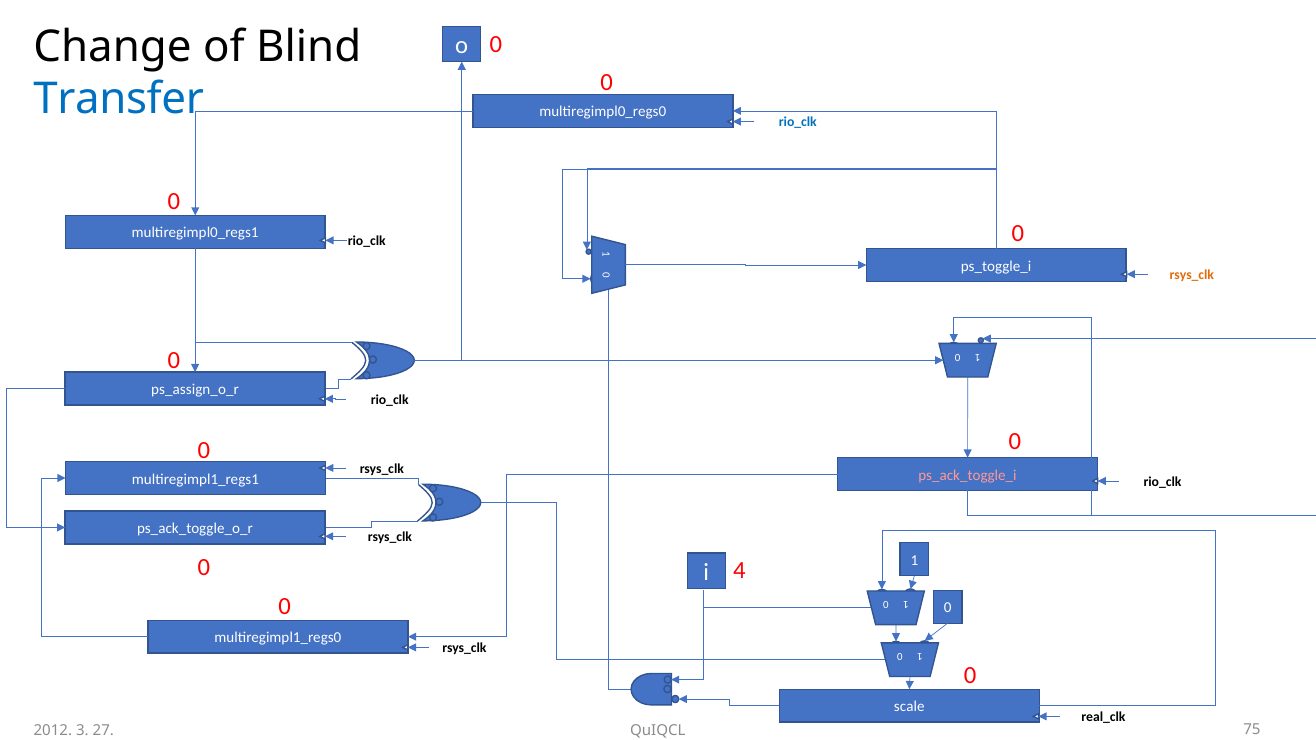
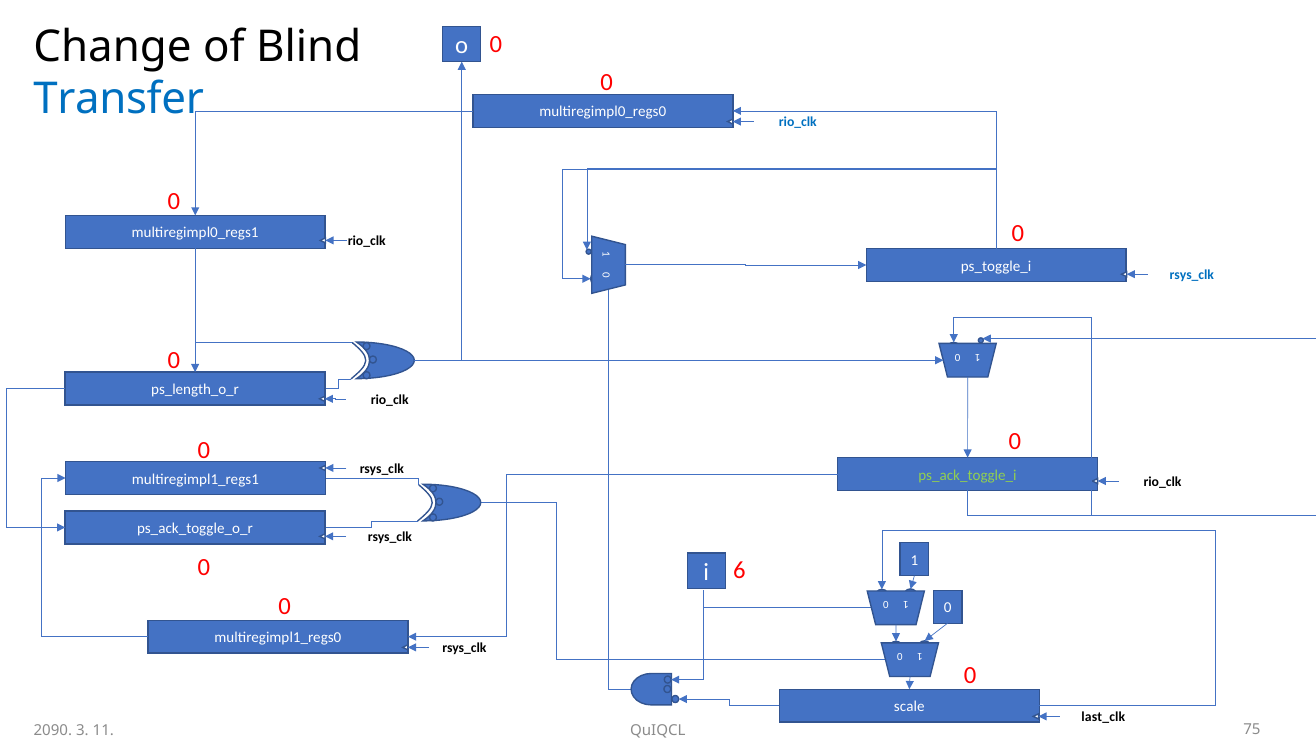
rsys_clk colour: orange -> blue (1192, 275)
ps_assign_o_r: ps_assign_o_r -> ps_length_o_r (195, 390)
ps_ack_toggle_i colour: pink -> light green (967, 475)
4: 4 -> 6 (739, 571)
real_clk: real_clk -> last_clk (1103, 717)
2012: 2012 -> 2090 (53, 731)
27: 27 -> 11 (103, 731)
